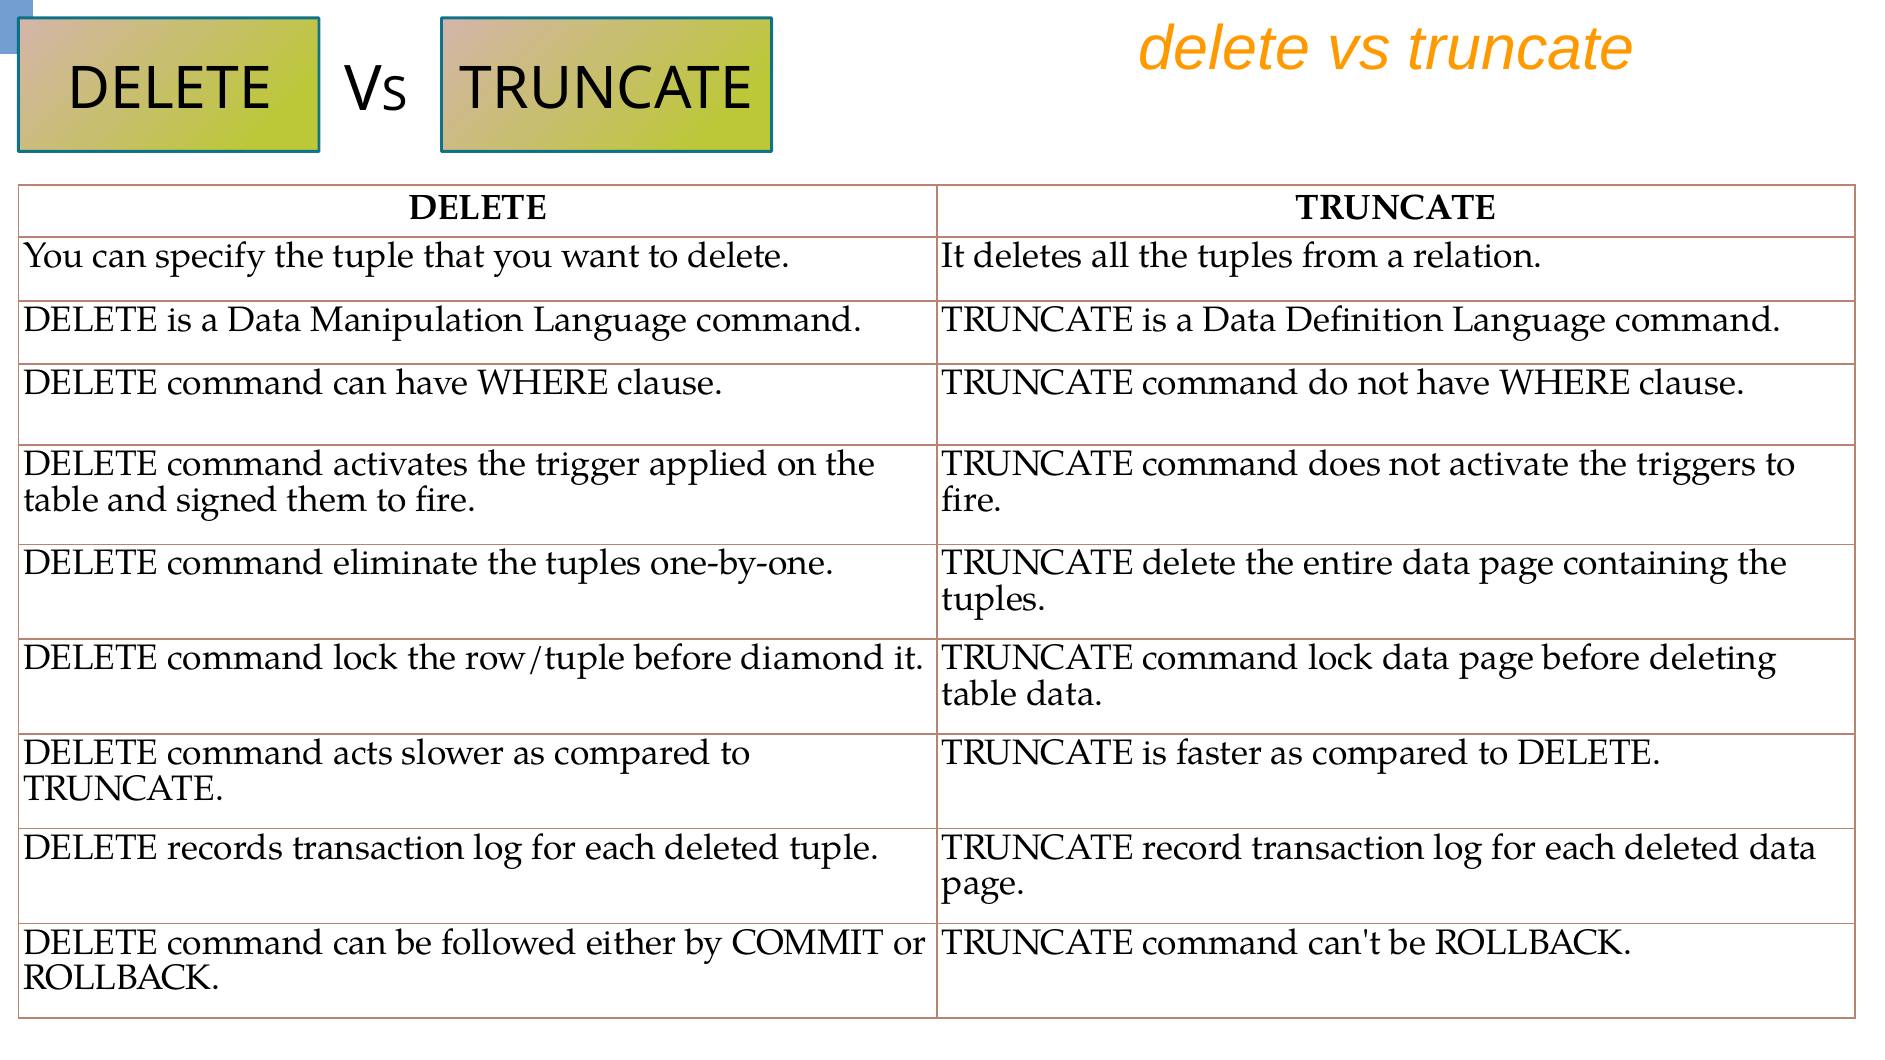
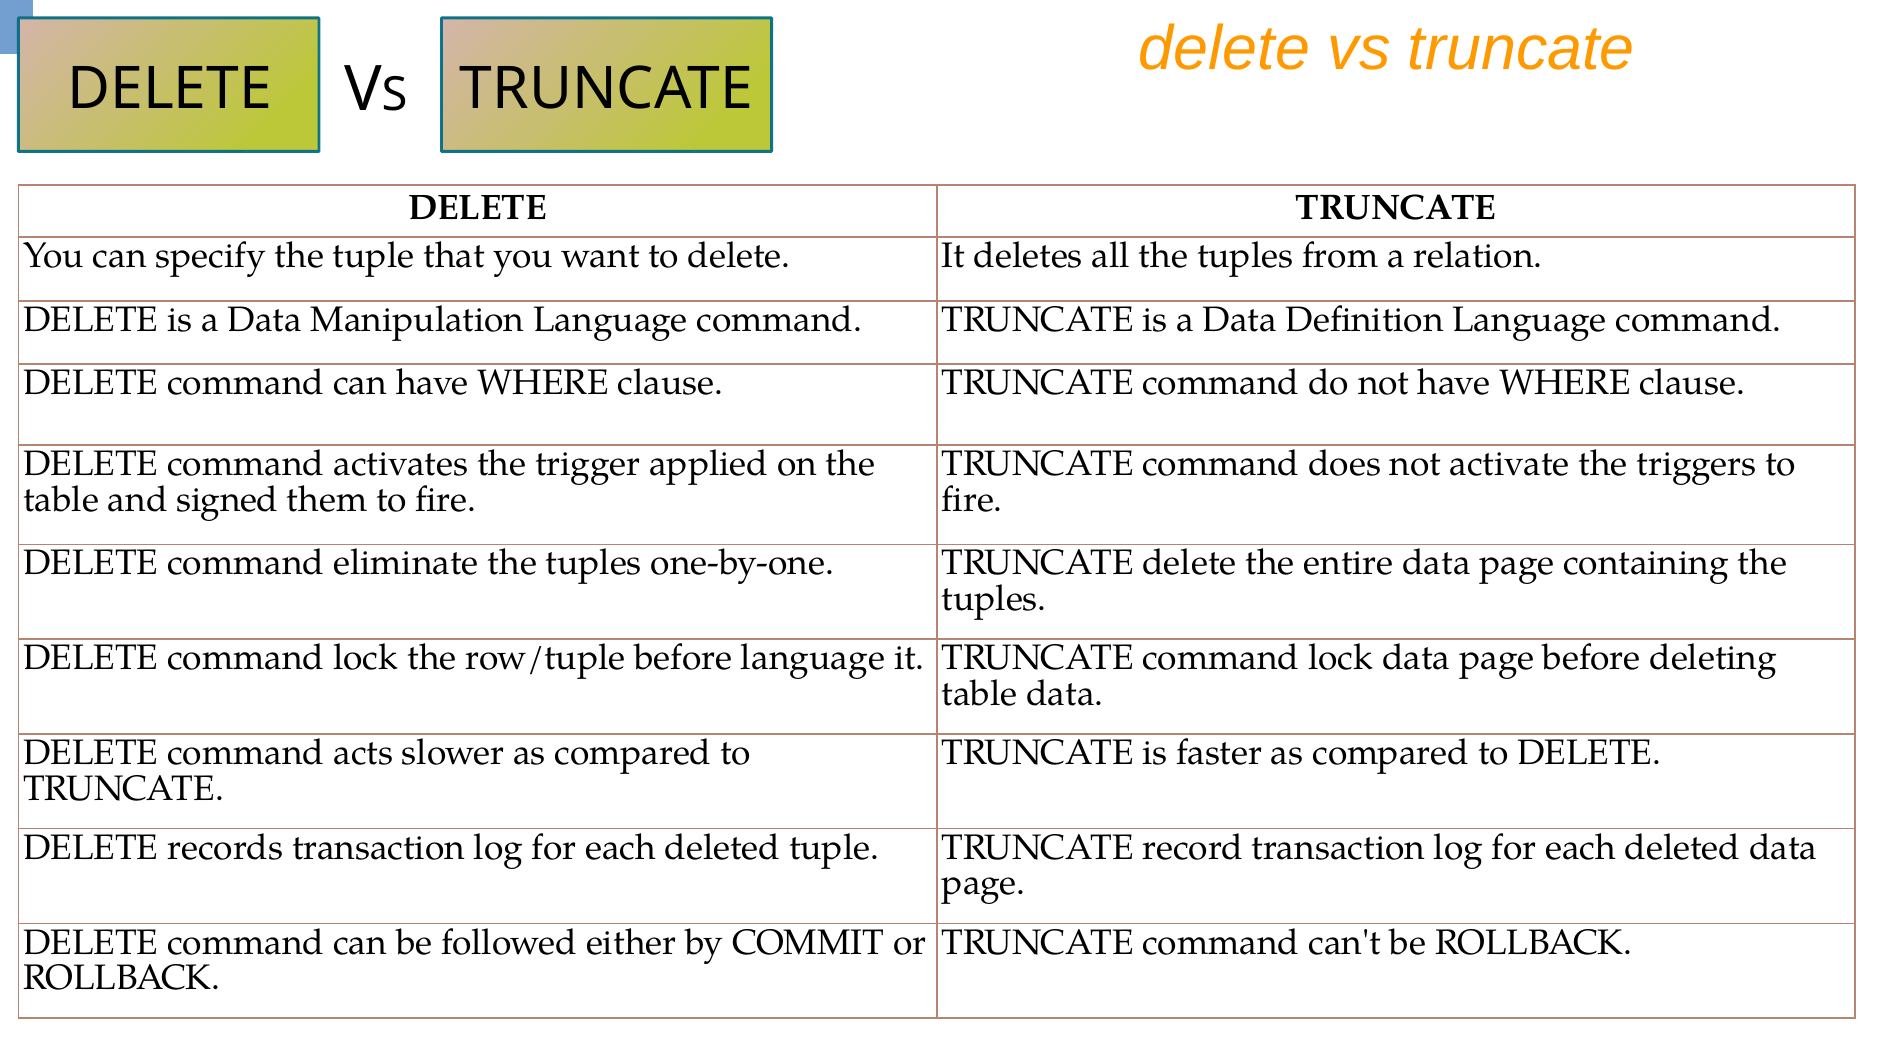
before diamond: diamond -> language (813, 658)
